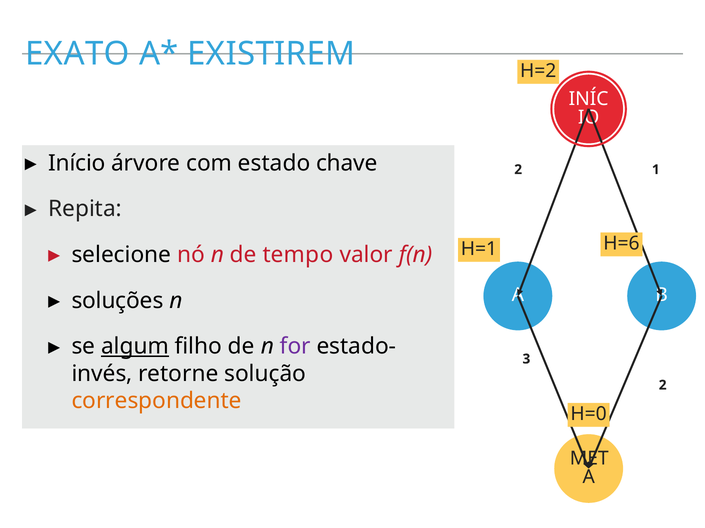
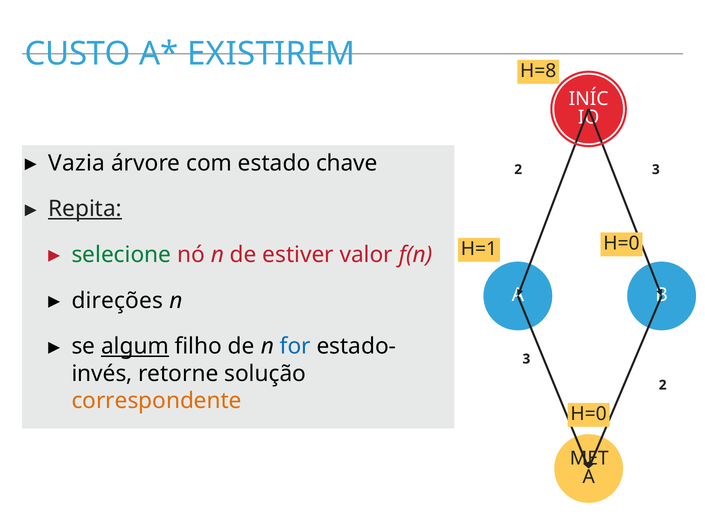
EXATO: EXATO -> CUSTO (78, 54)
H=2: H=2 -> H=8 (538, 71)
Início: Início -> Vazia (77, 163)
2 1: 1 -> 3 (656, 170)
Repita underline: none -> present (85, 209)
H=1 H=6: H=6 -> H=0 (621, 244)
selecione colour: black -> green (121, 255)
tempo: tempo -> estiver (298, 255)
soluções: soluções -> direções (117, 301)
for colour: purple -> blue (295, 347)
